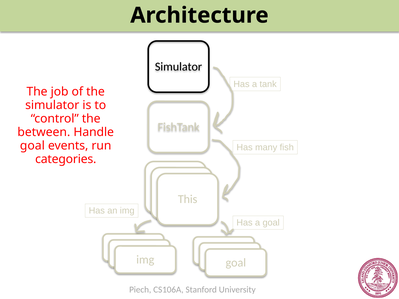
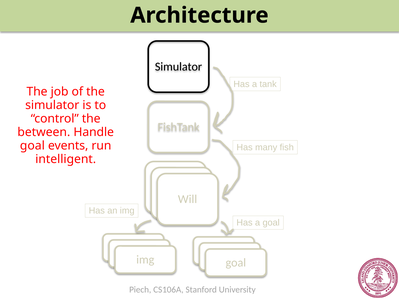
categories: categories -> intelligent (66, 159)
This: This -> Will (188, 199)
